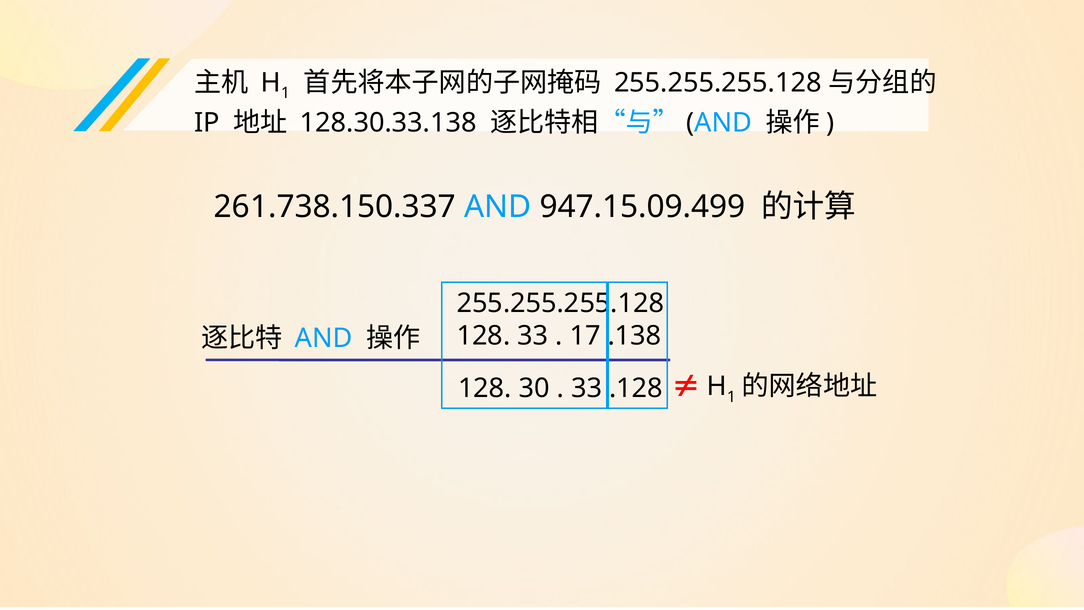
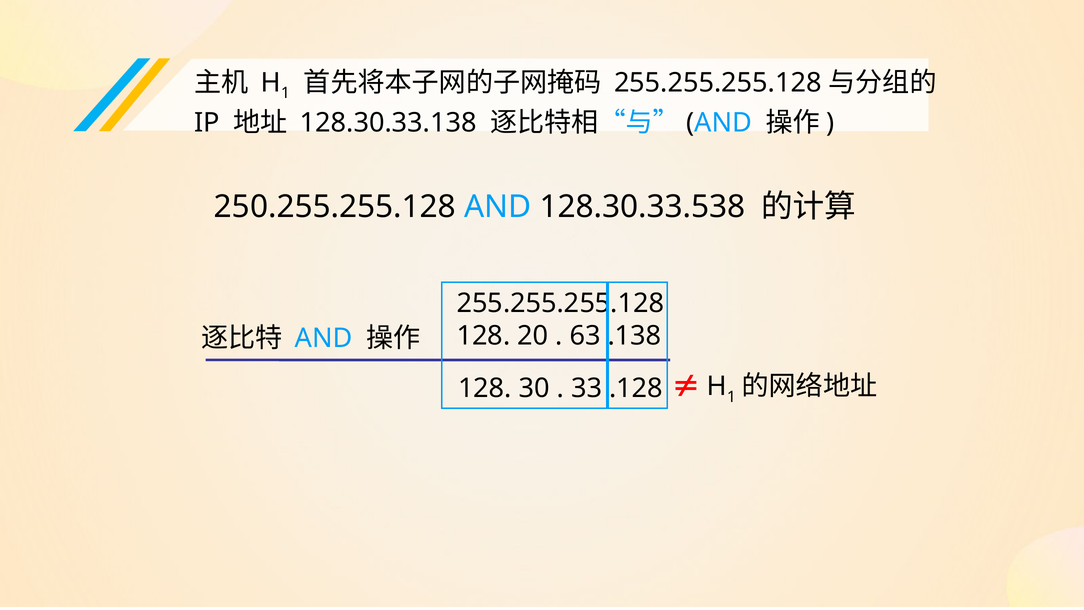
261.738.150.337: 261.738.150.337 -> 250.255.255.128 (335, 207)
947.15.09.499: 947.15.09.499 -> 128.30.33.538 (642, 207)
128 33: 33 -> 20 (533, 336)
17: 17 -> 63 (585, 336)
